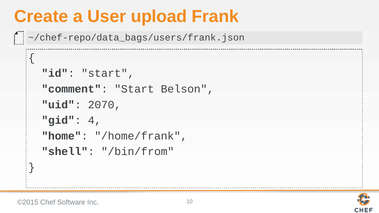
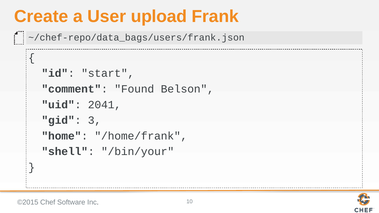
comment Start: Start -> Found (134, 89)
2070: 2070 -> 2041 (104, 105)
4: 4 -> 3 (95, 120)
/bin/from: /bin/from -> /bin/your (138, 152)
